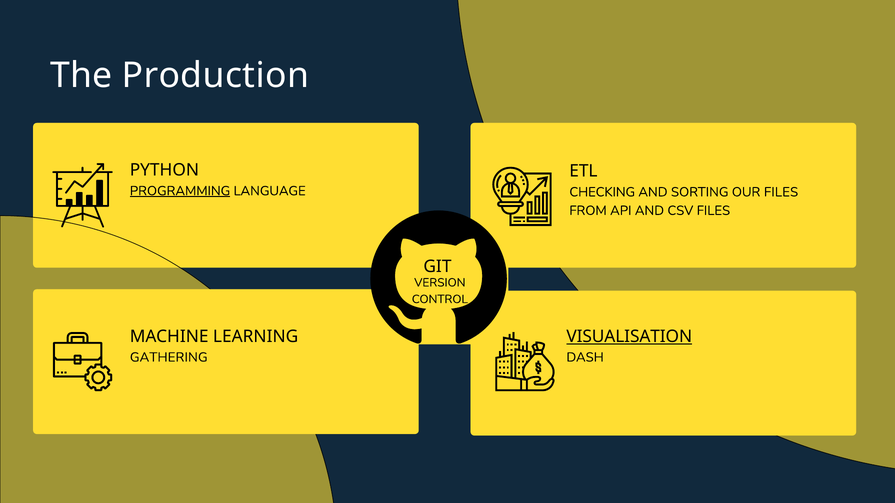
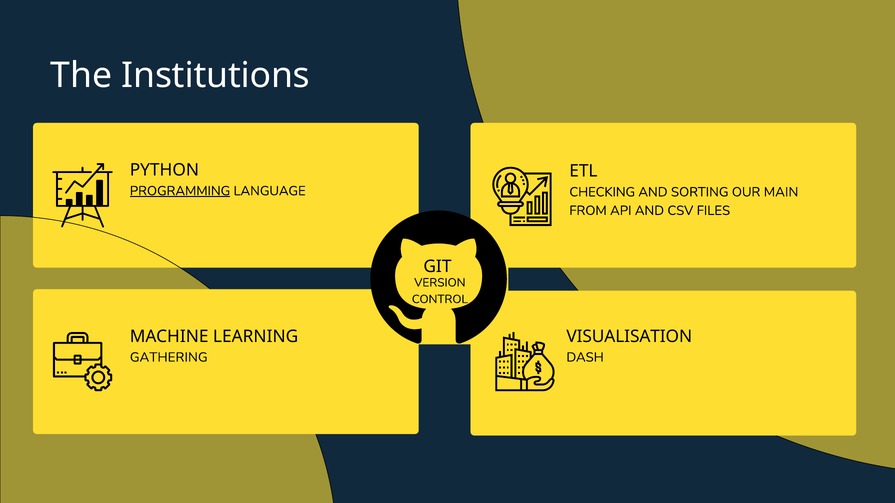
Production: Production -> Institutions (216, 76)
OUR FILES: FILES -> MAIN (781, 192)
VISUALISATION underline: present -> none (629, 337)
